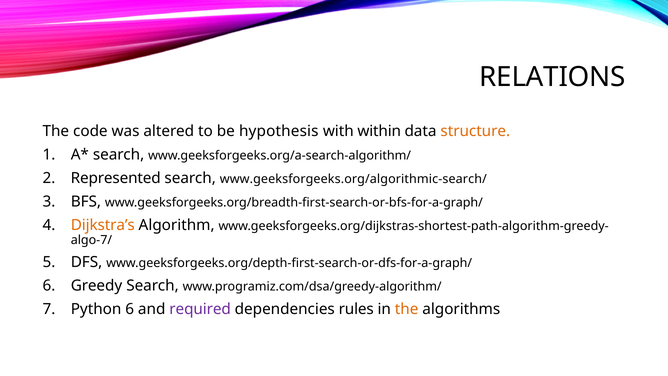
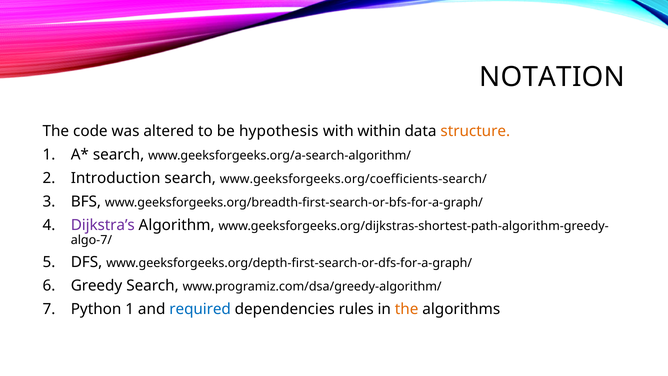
RELATIONS: RELATIONS -> NOTATION (552, 77)
Represented: Represented -> Introduction (116, 178)
www.geeksforgeeks.org/algorithmic-search/: www.geeksforgeeks.org/algorithmic-search/ -> www.geeksforgeeks.org/coefficients-search/ (353, 179)
Dijkstra’s colour: orange -> purple (103, 225)
Python 6: 6 -> 1 (130, 309)
required colour: purple -> blue (200, 309)
